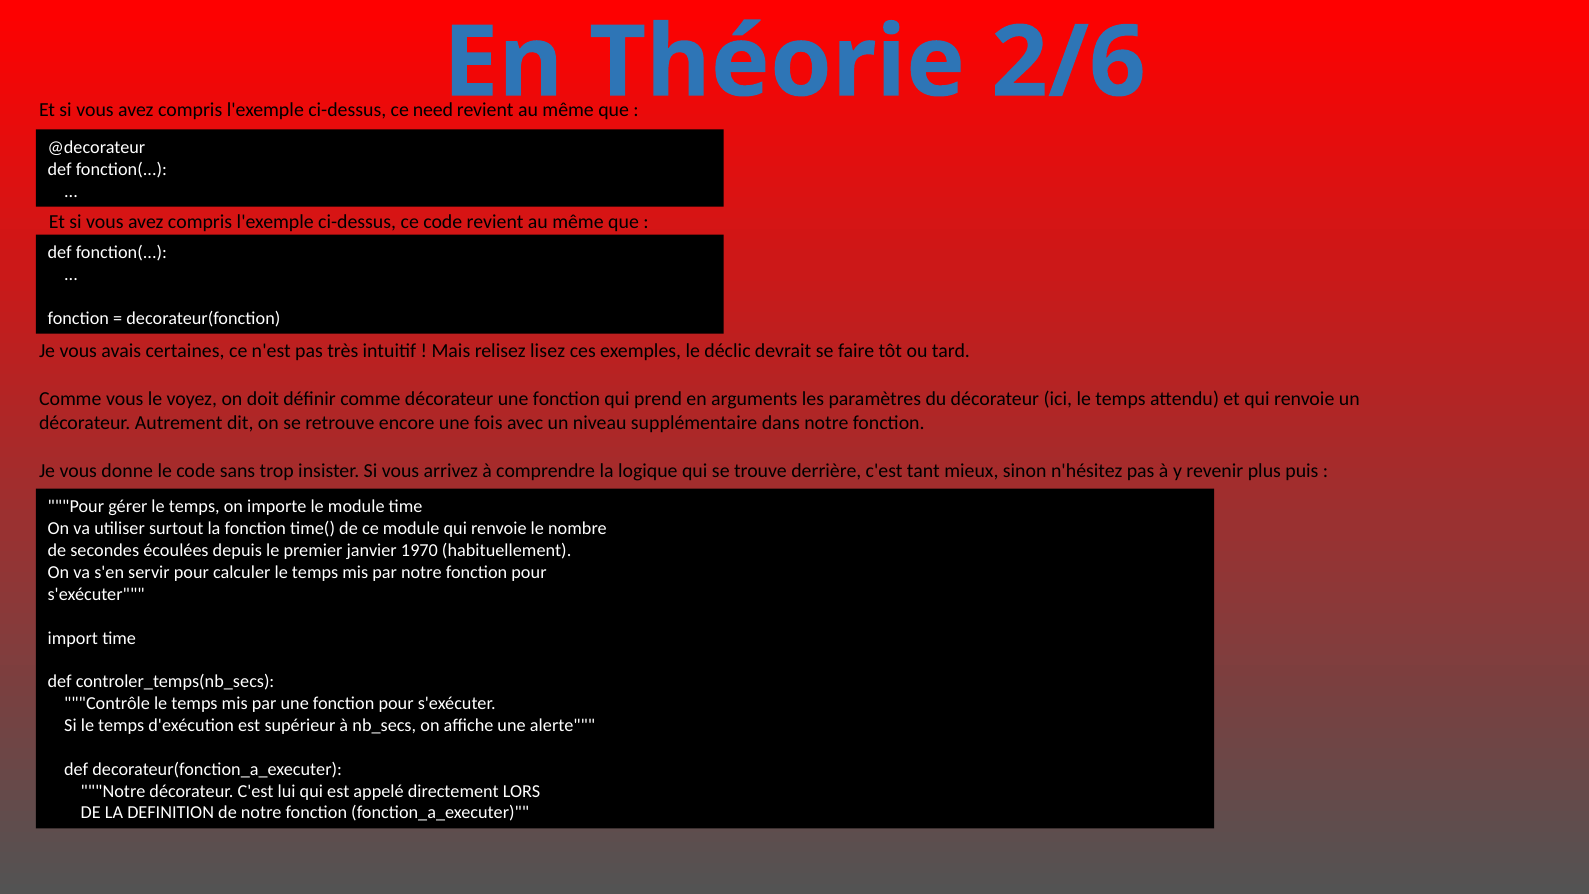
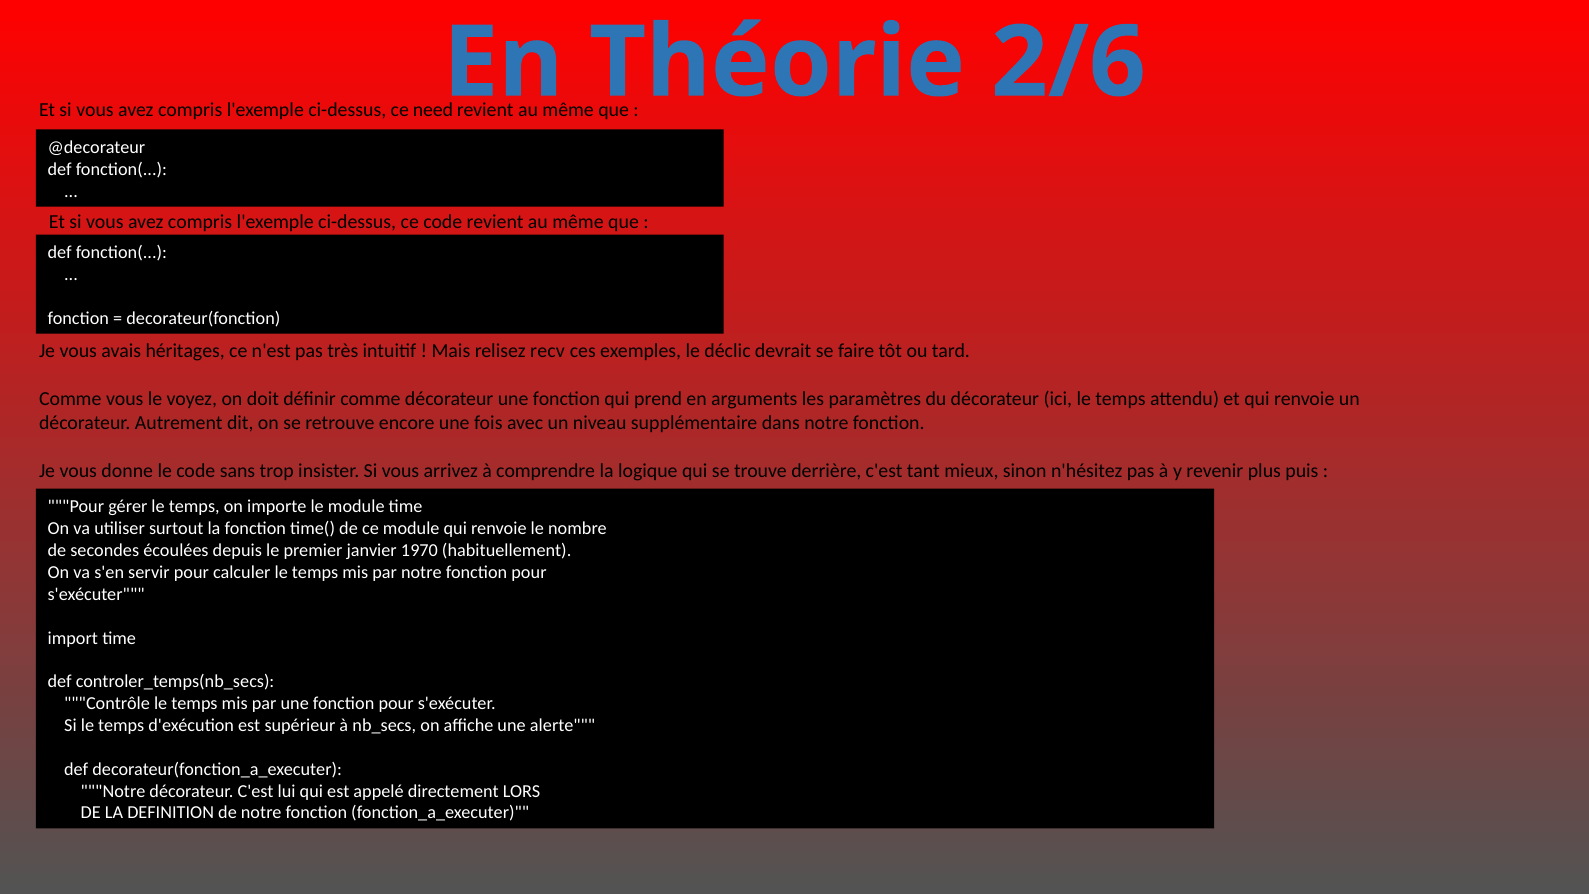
certaines: certaines -> héritages (185, 351)
lisez: lisez -> recv (548, 351)
